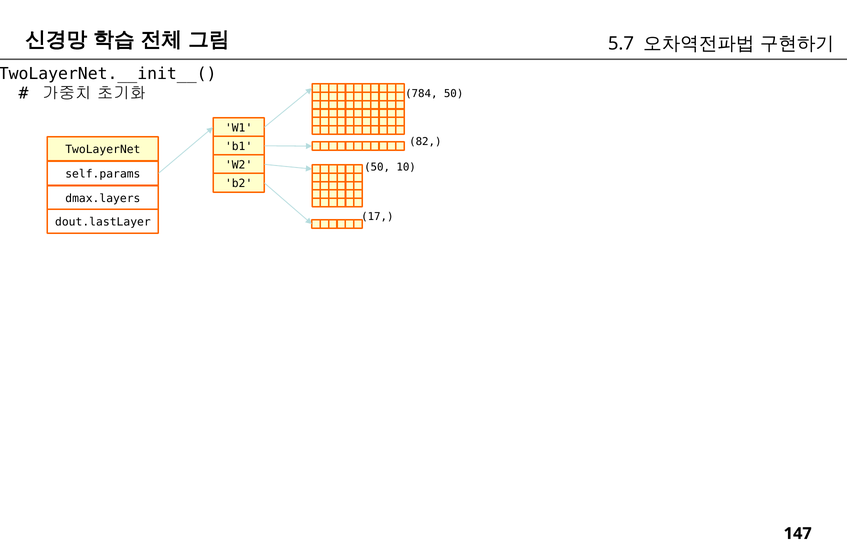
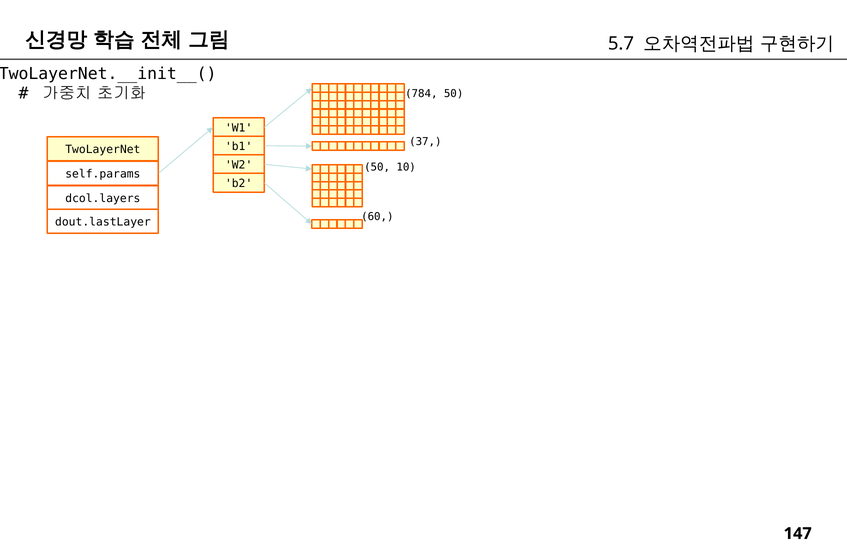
82: 82 -> 37 (425, 142)
dmax.layers: dmax.layers -> dcol.layers (103, 199)
17: 17 -> 60 (377, 217)
